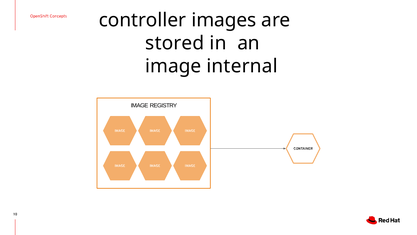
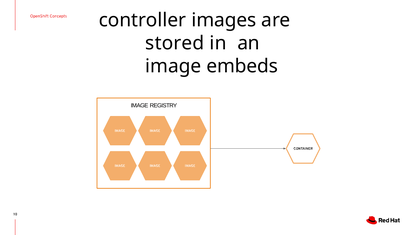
internal: internal -> embeds (242, 66)
